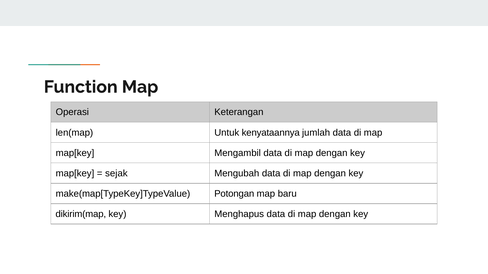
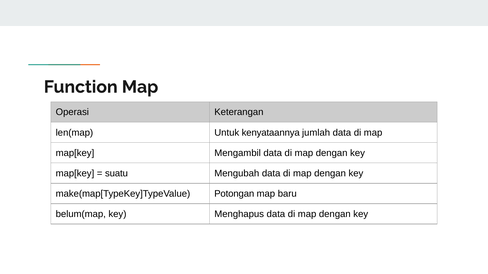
sejak: sejak -> suatu (116, 174)
dikirim(map: dikirim(map -> belum(map (81, 214)
